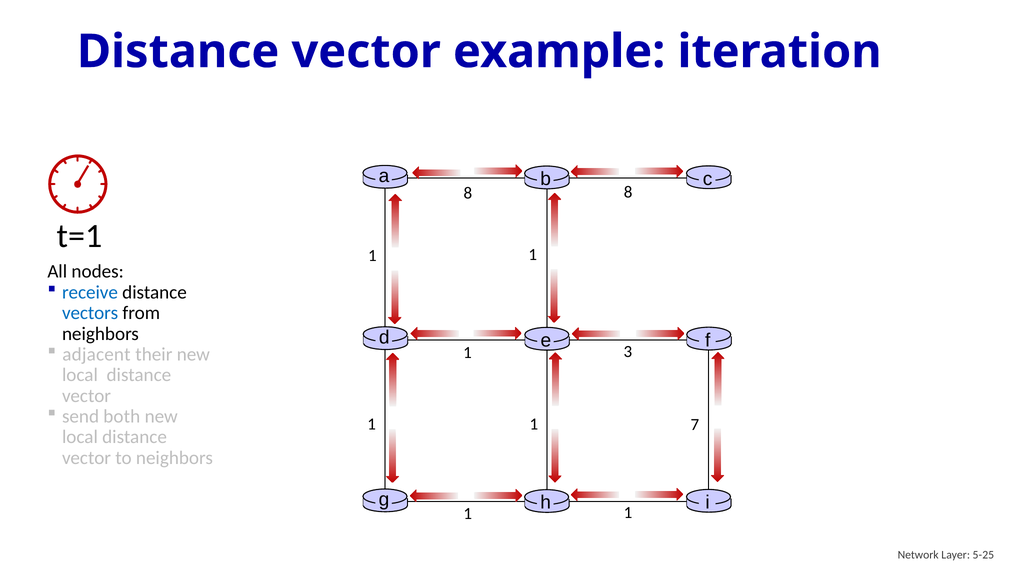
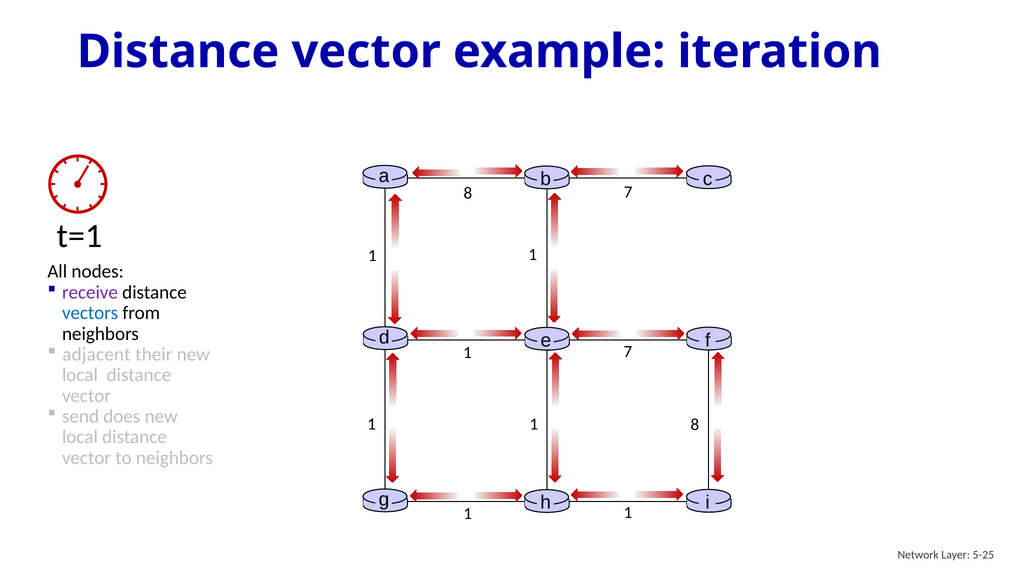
8 8: 8 -> 7 (628, 192)
receive colour: blue -> purple (90, 293)
1 3: 3 -> 7 (628, 352)
both: both -> does (122, 417)
7: 7 -> 8 (695, 425)
